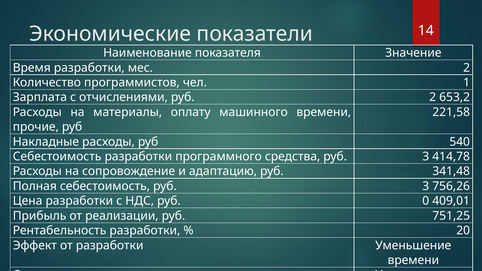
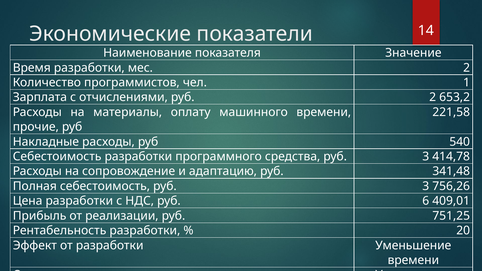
0: 0 -> 6 (426, 201)
